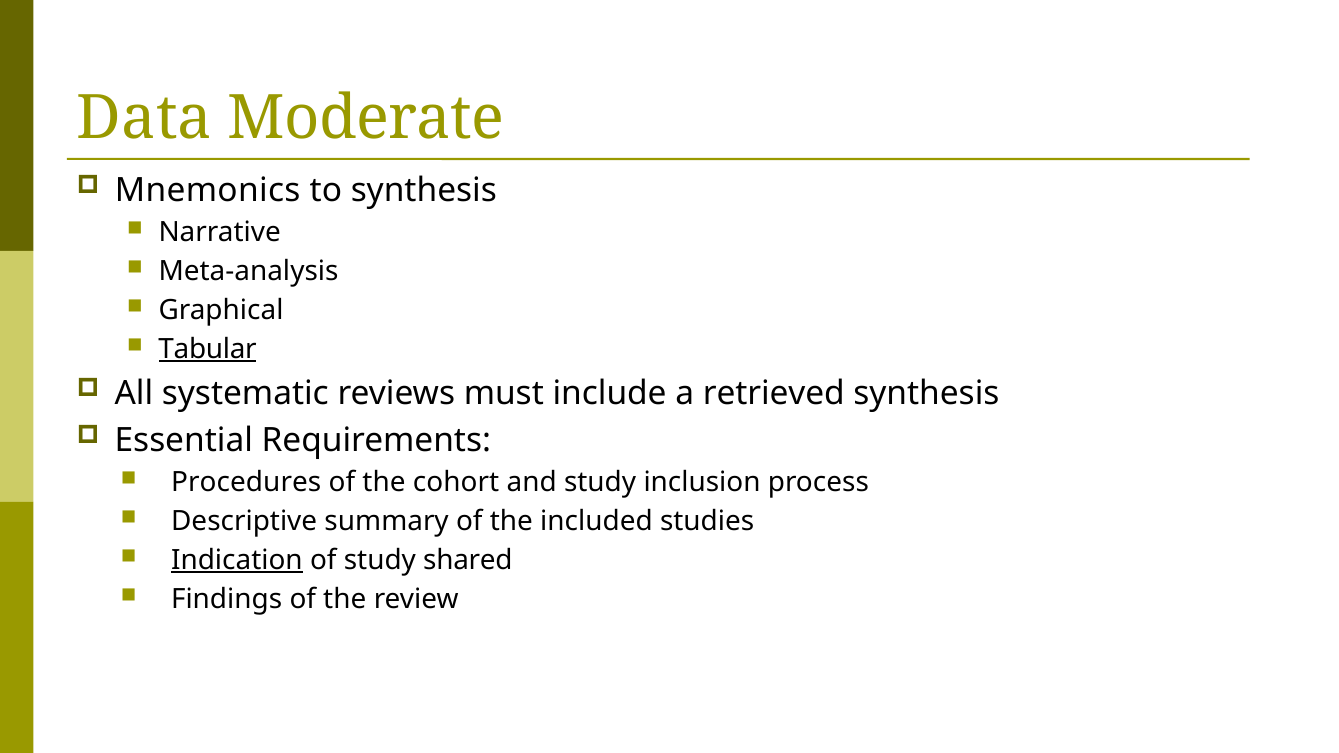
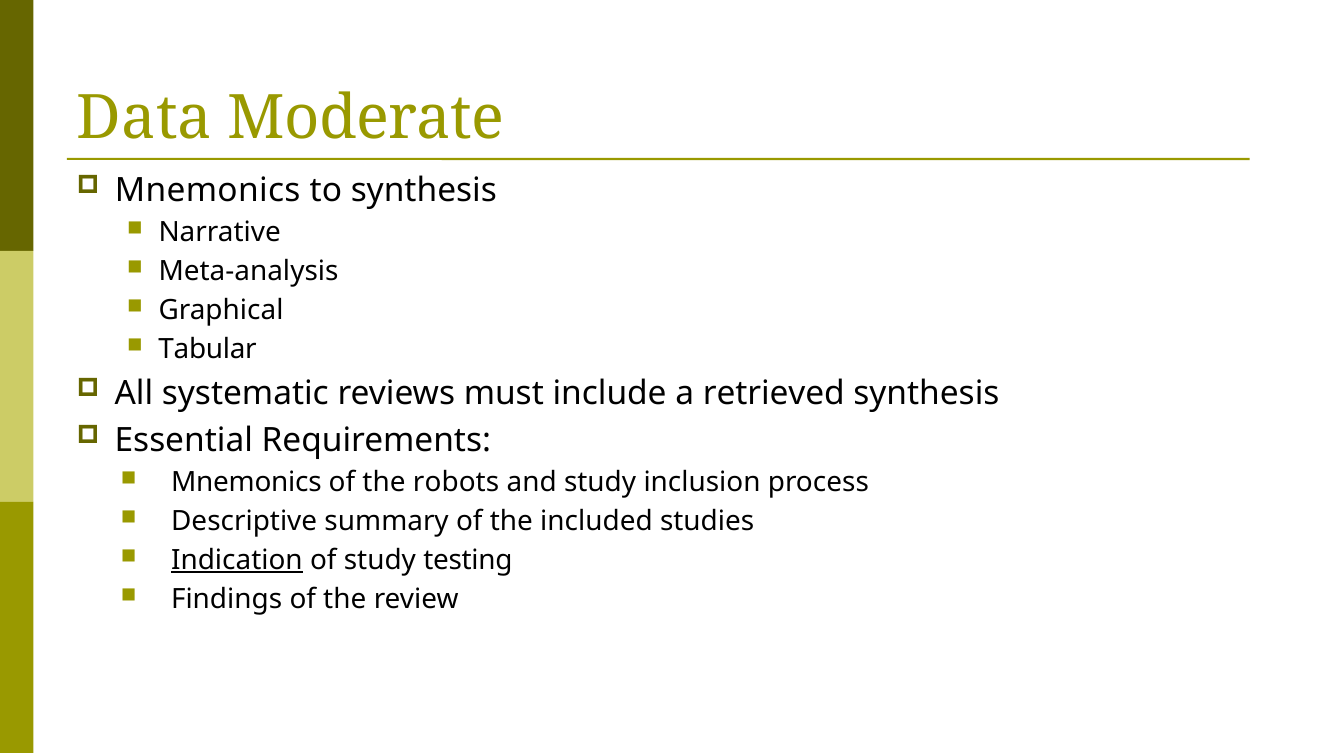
Tabular underline: present -> none (208, 349)
Procedures: Procedures -> Mnemonics (246, 482)
cohort: cohort -> robots (456, 482)
shared: shared -> testing (468, 560)
